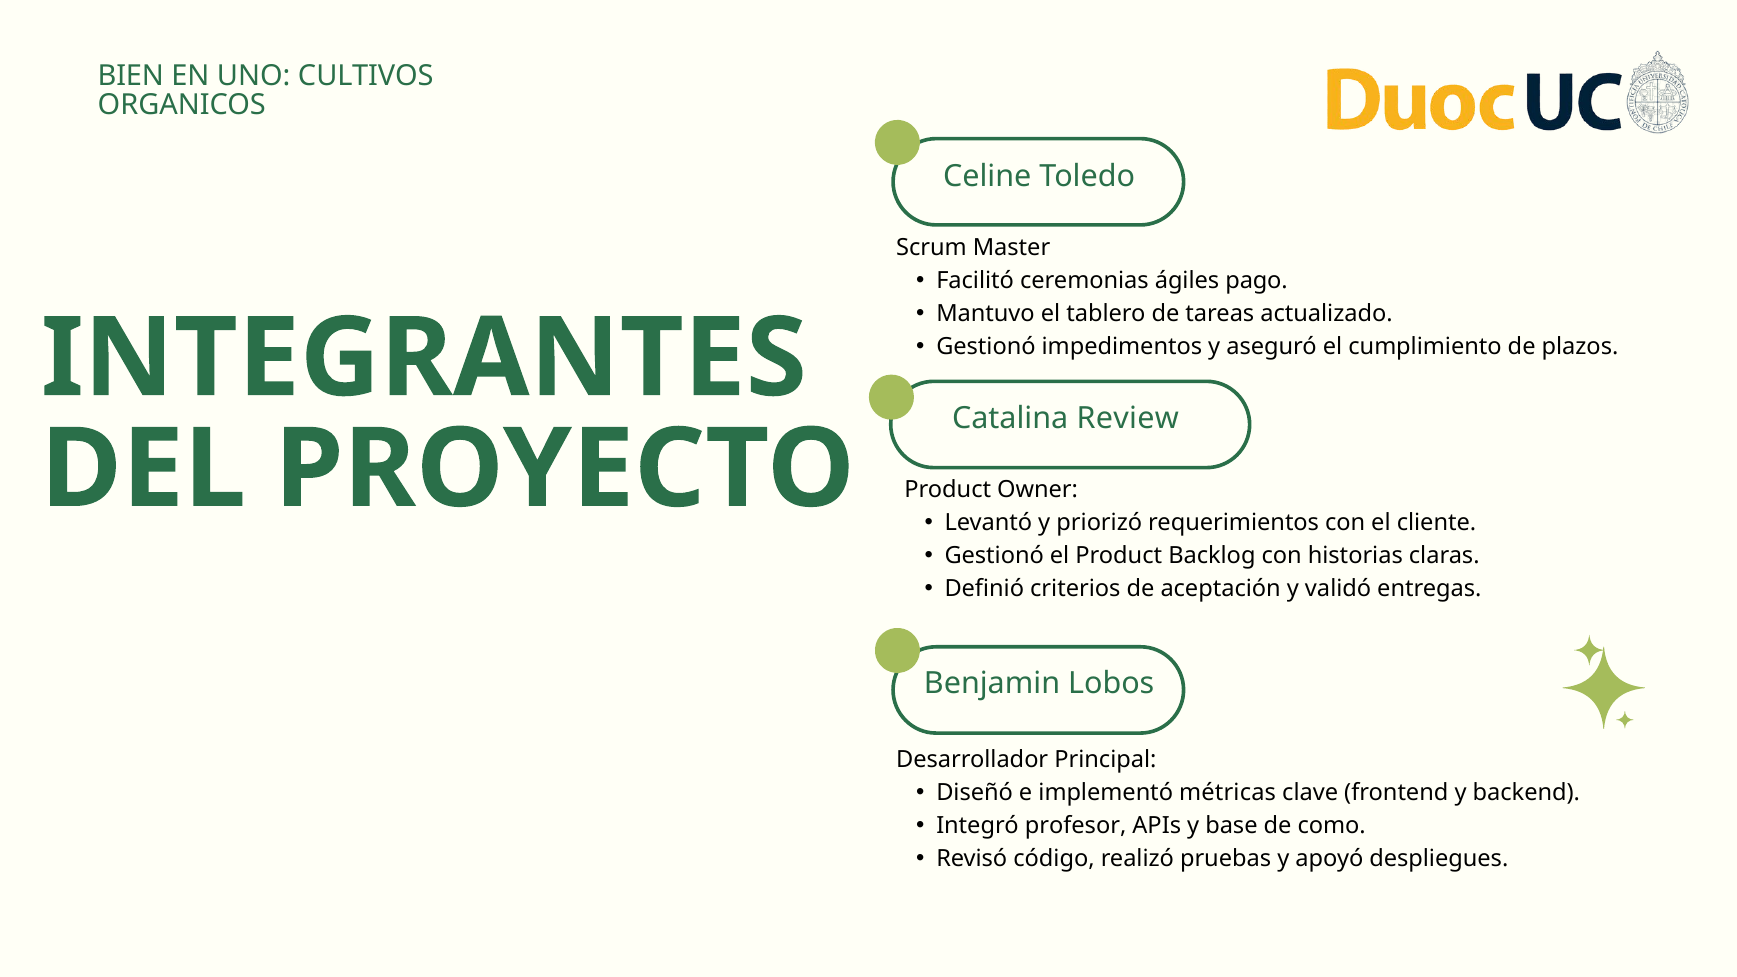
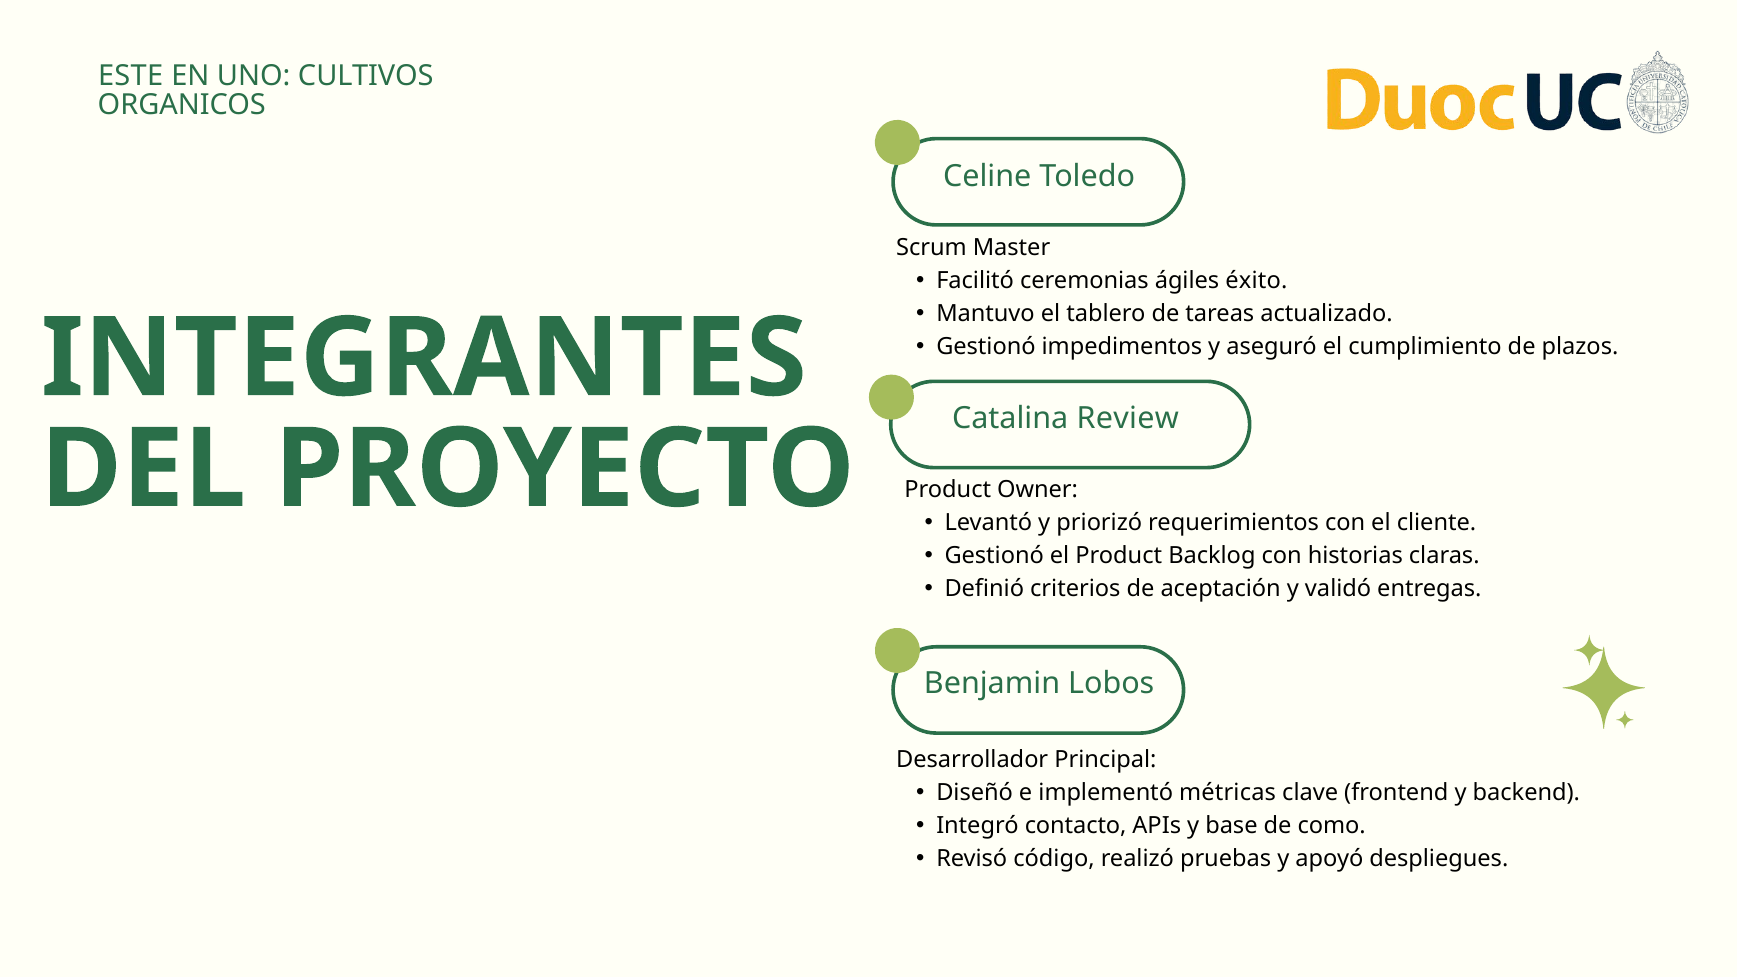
BIEN: BIEN -> ESTE (131, 76)
pago: pago -> éxito (1256, 281)
profesor: profesor -> contacto (1076, 826)
